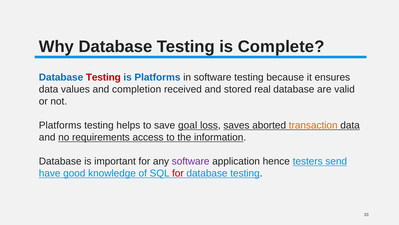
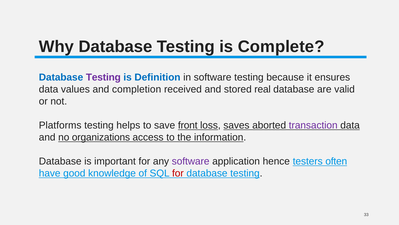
Testing colour: red -> purple (103, 77)
is Platforms: Platforms -> Definition (157, 77)
goal: goal -> front (188, 125)
transaction colour: orange -> purple (313, 125)
requirements: requirements -> organizations (101, 137)
send: send -> often (336, 161)
